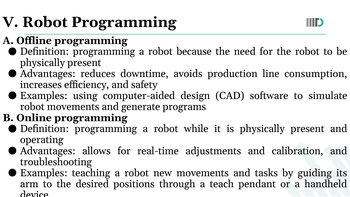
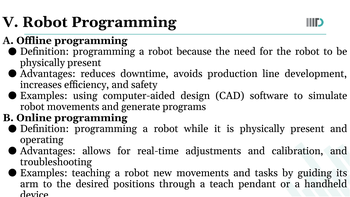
consumption: consumption -> development (316, 74)
